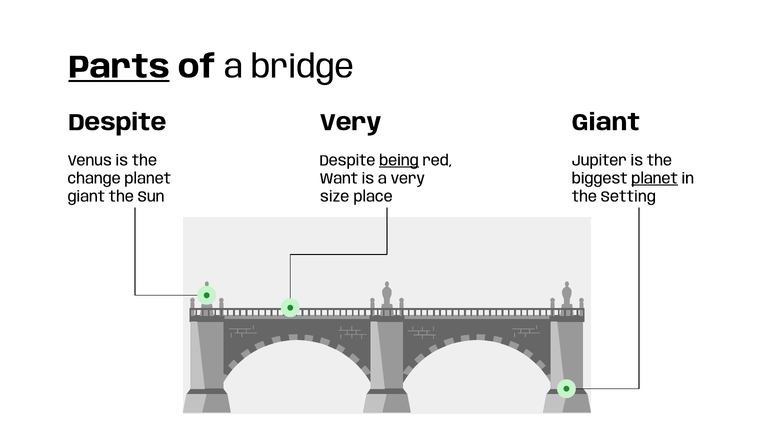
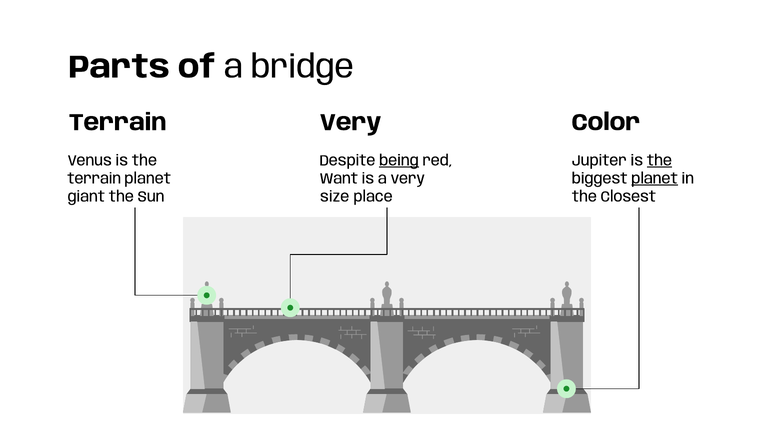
Parts underline: present -> none (119, 67)
Despite: Despite -> Terrain (118, 122)
Giant: Giant -> Color (606, 122)
the underline: none -> present (659, 161)
change: change -> terrain (94, 179)
Setting: Setting -> Closest (628, 197)
